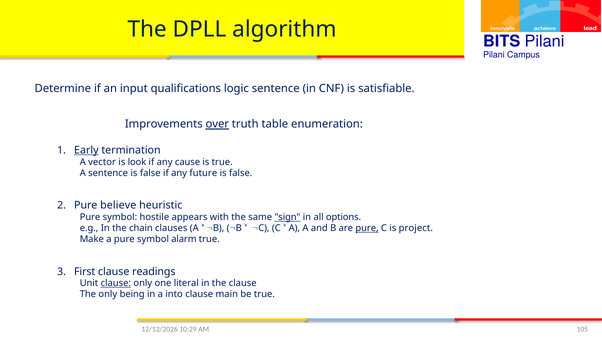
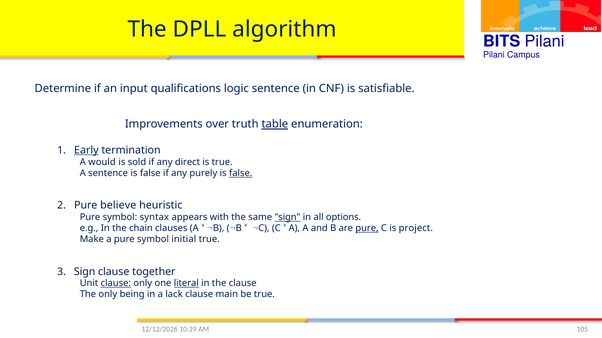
over underline: present -> none (217, 124)
table underline: none -> present (275, 124)
vector: vector -> would (102, 162)
look: look -> sold (137, 162)
cause: cause -> direct (188, 162)
future: future -> purely (203, 173)
false underline: none -> present (241, 173)
hostile: hostile -> syntax (154, 217)
alarm: alarm -> initial (184, 240)
First: First -> Sign (85, 272)
readings: readings -> together (154, 272)
literal underline: none -> present (186, 284)
into: into -> lack (174, 295)
